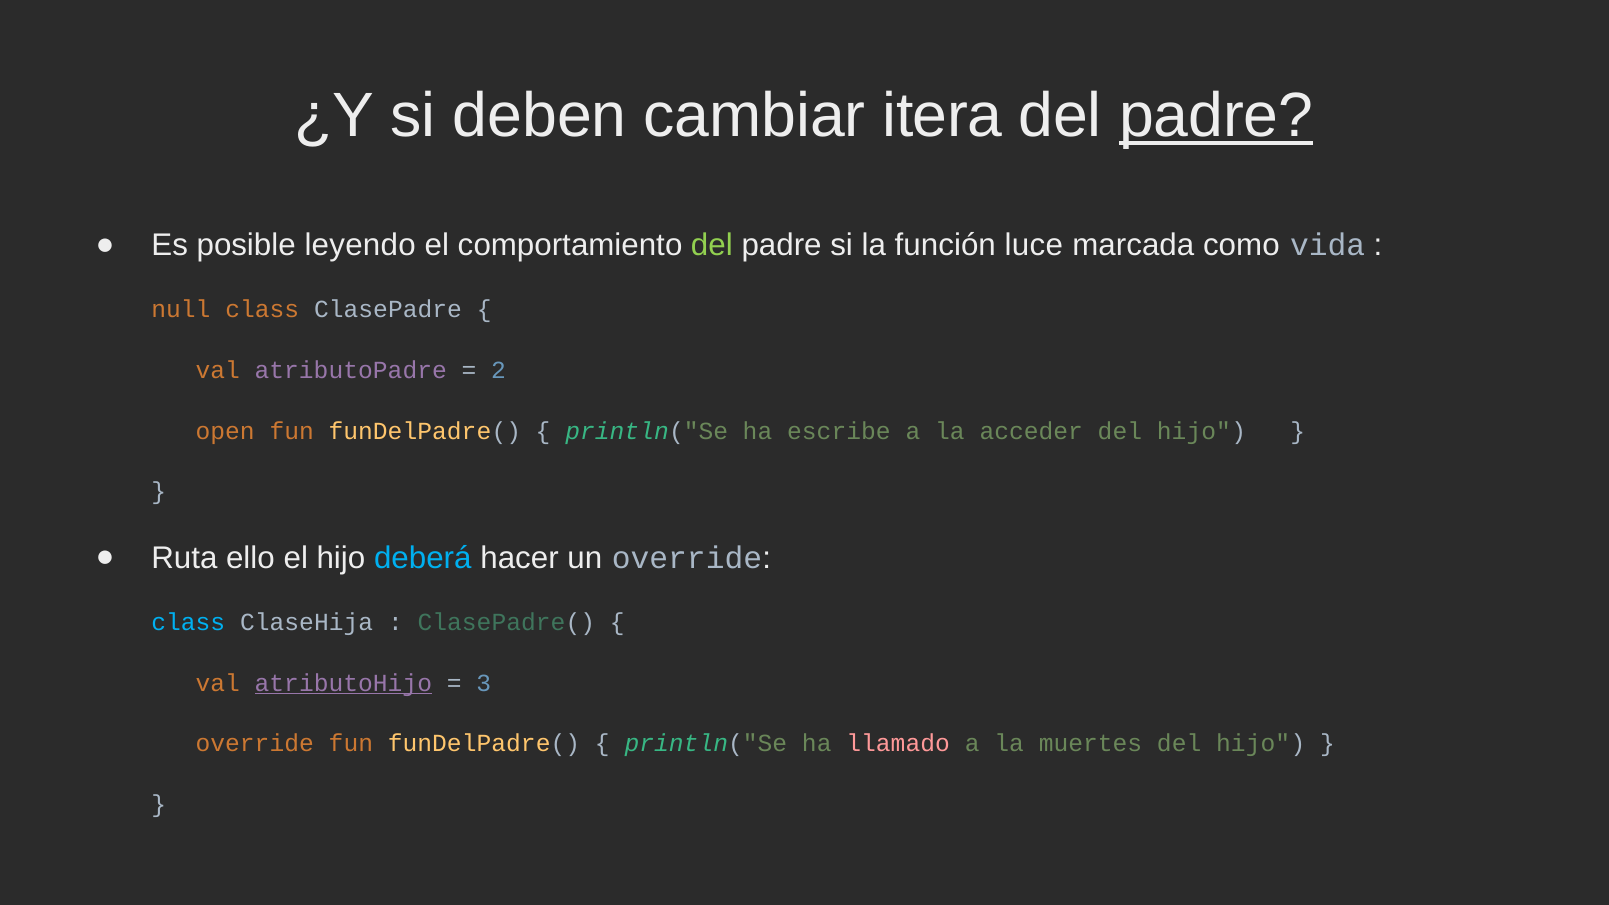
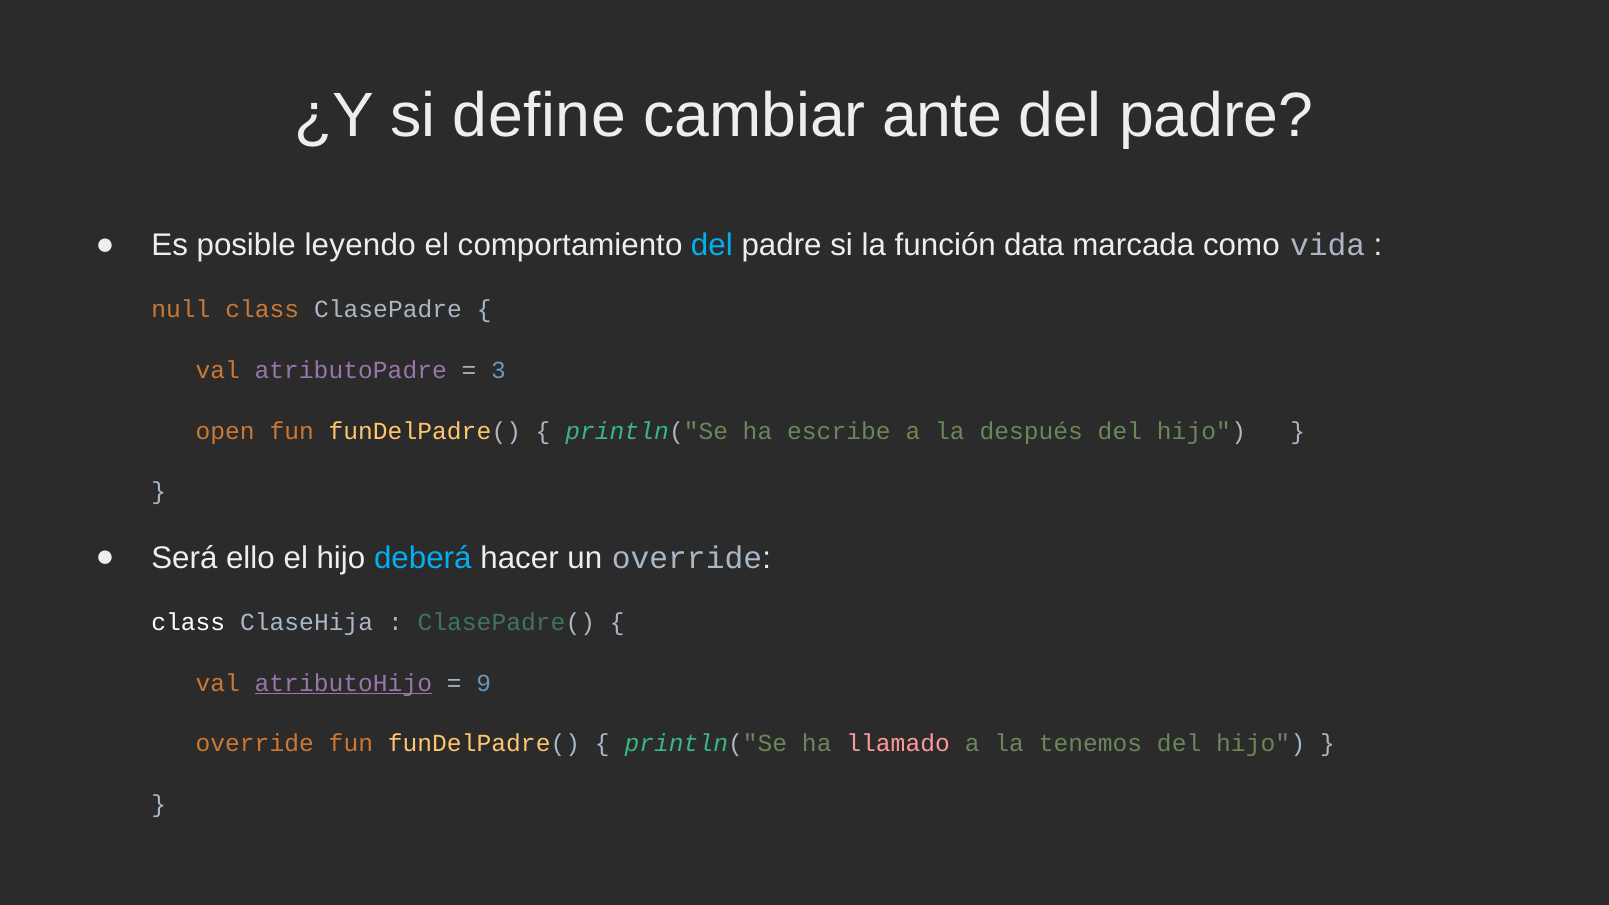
deben: deben -> define (539, 116)
itera: itera -> ante (942, 116)
padre underline: present -> none (1216, 116)
del colour: light green -> light blue (712, 245)
luce: luce -> data (1034, 245)
2: 2 -> 3 (499, 370)
acceder: acceder -> después (1031, 431)
Ruta: Ruta -> Será (184, 558)
class colour: light blue -> white (188, 622)
3: 3 -> 9 (484, 683)
muertes: muertes -> tenemos (1091, 744)
